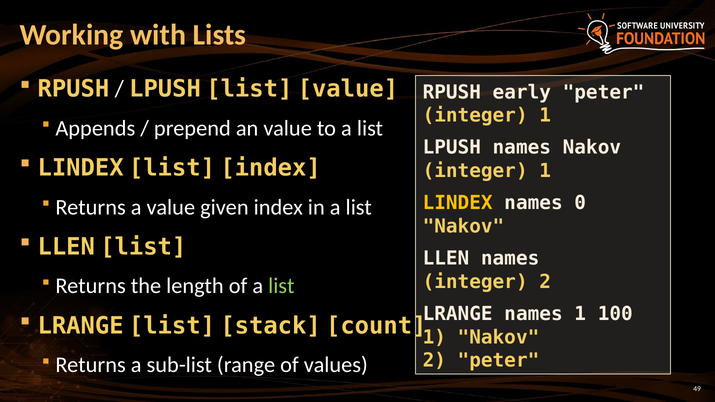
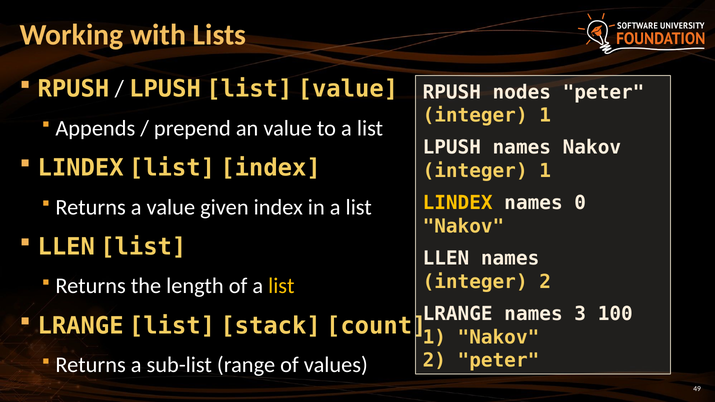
early: early -> nodes (522, 92)
list colour: light green -> yellow (281, 286)
names 1: 1 -> 3 (580, 314)
